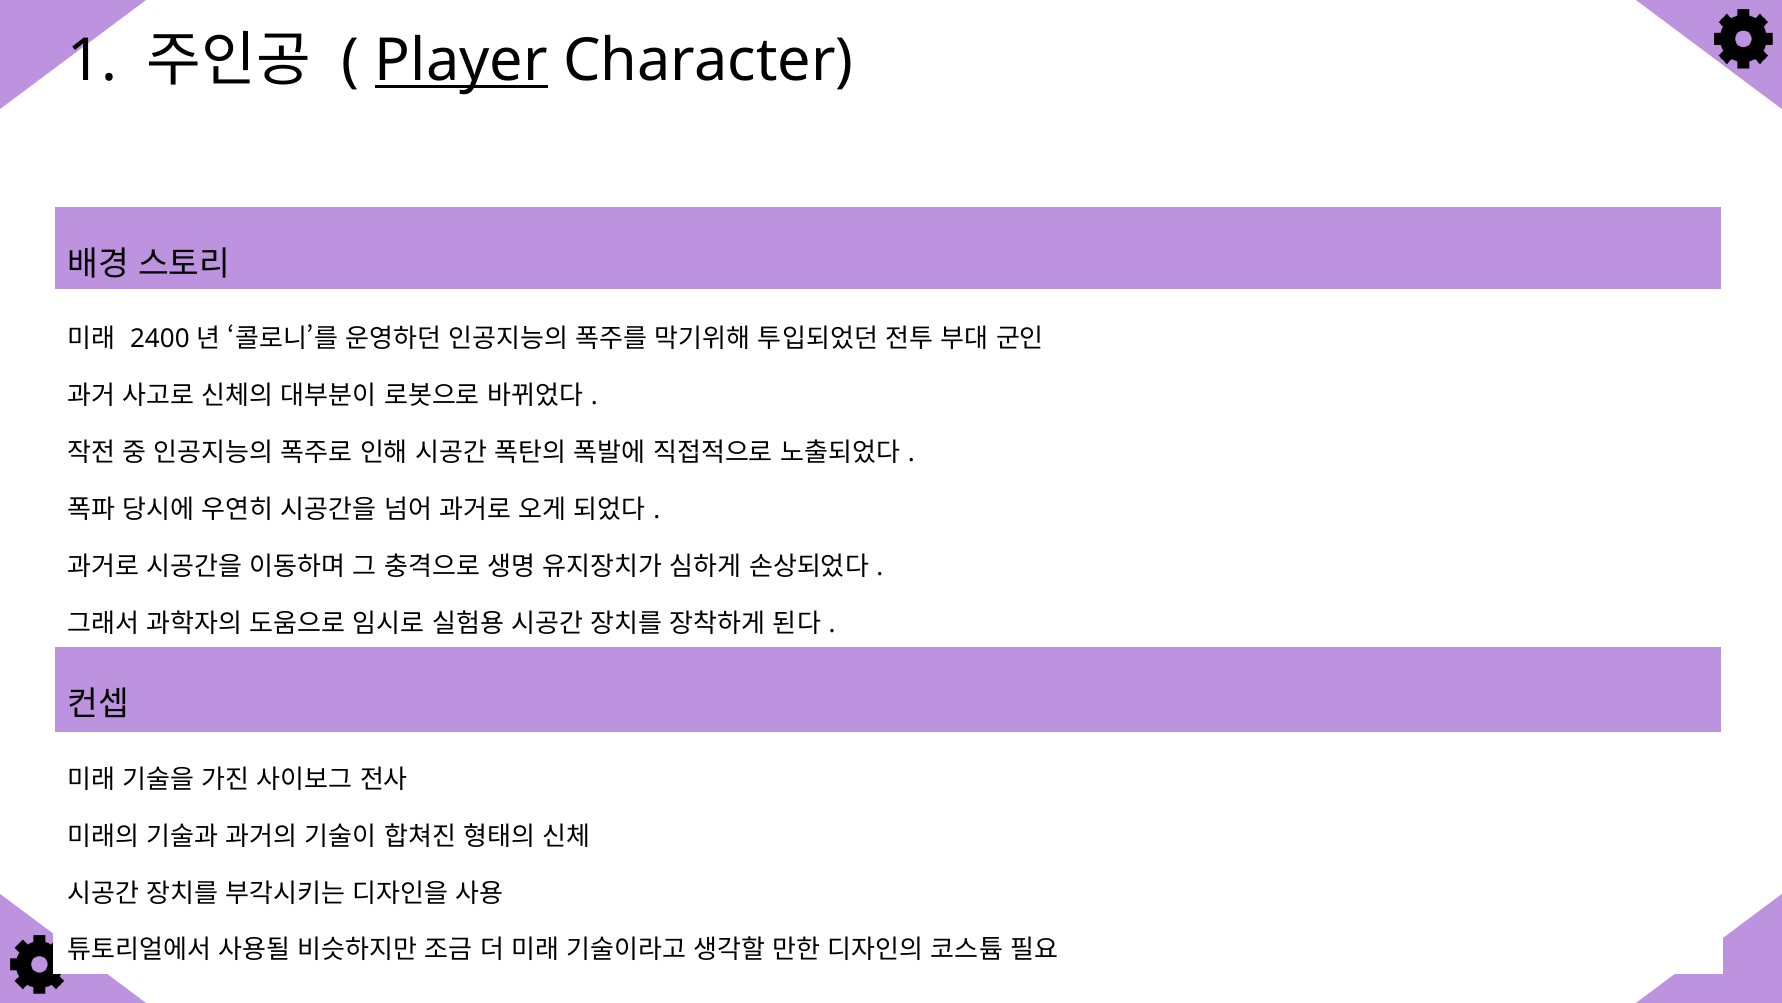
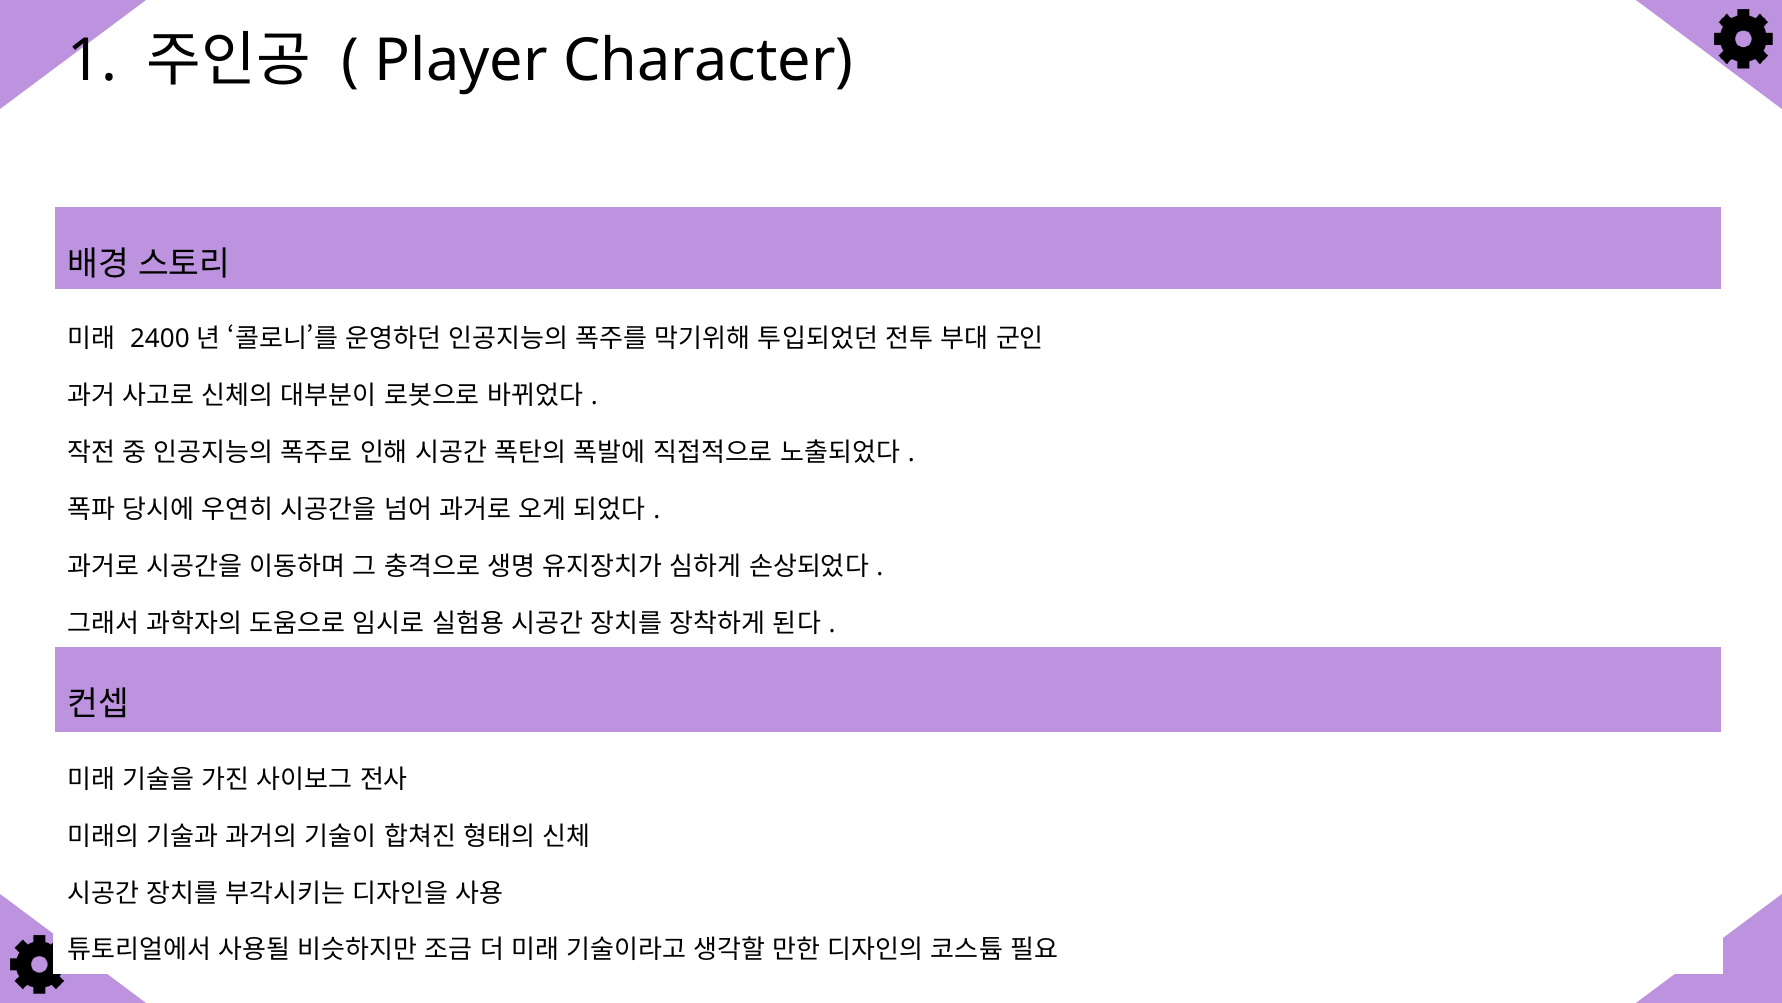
Player underline: present -> none (461, 61)
